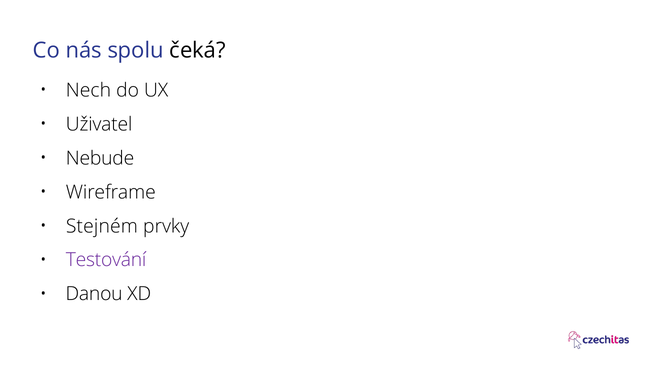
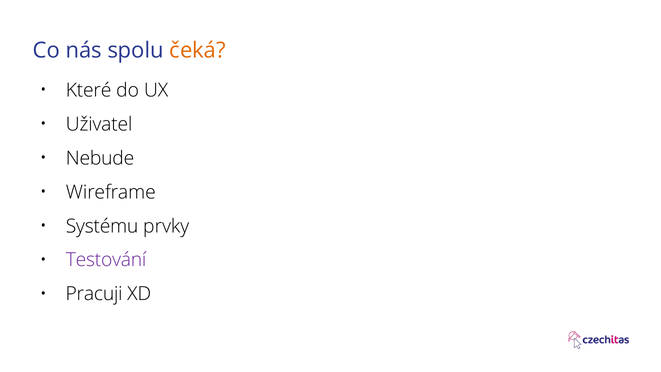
čeká colour: black -> orange (198, 50)
Nech: Nech -> Které (89, 90)
Stejném: Stejném -> Systému (102, 226)
Danou: Danou -> Pracuji (94, 294)
